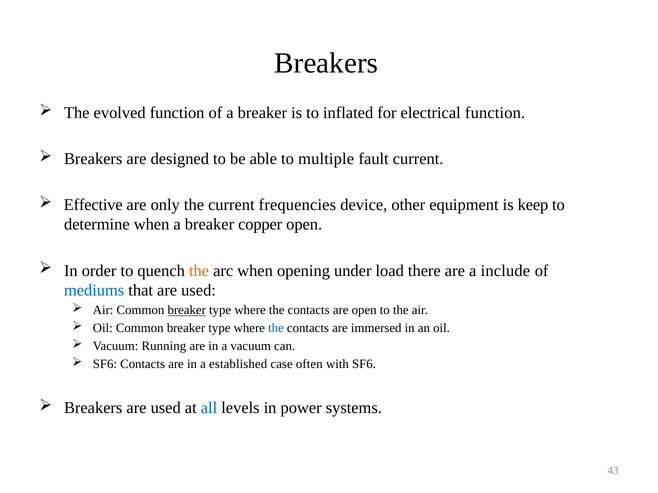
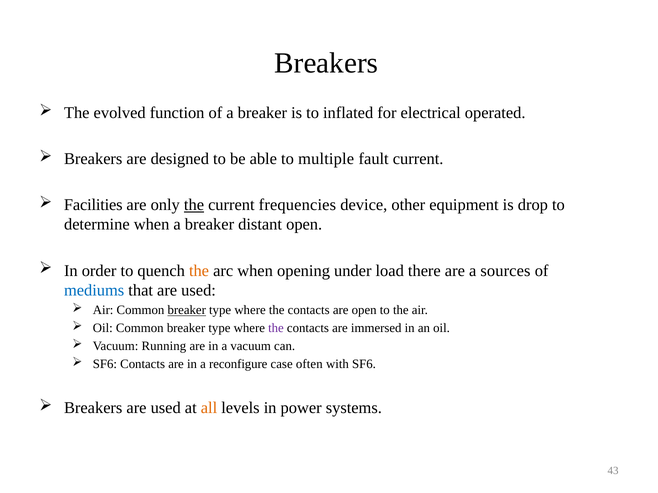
electrical function: function -> operated (495, 113)
Effective: Effective -> Facilities (93, 205)
the underline: none -> present (194, 205)
keep: keep -> drop (533, 205)
copper: copper -> distant (260, 225)
include: include -> sources (505, 271)
the colour: blue -> purple (276, 328)
established: established -> reconfigure (238, 364)
all colour: blue -> orange (209, 408)
